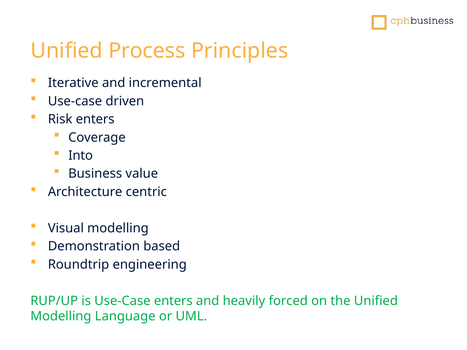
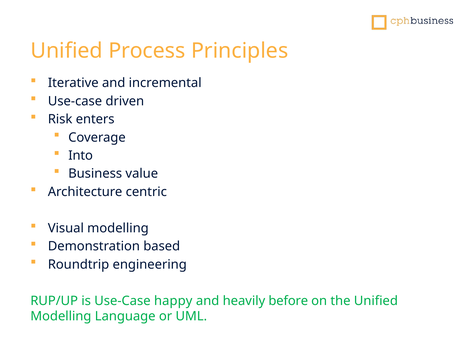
Use-Case enters: enters -> happy (173, 301)
forced: forced -> before (288, 301)
